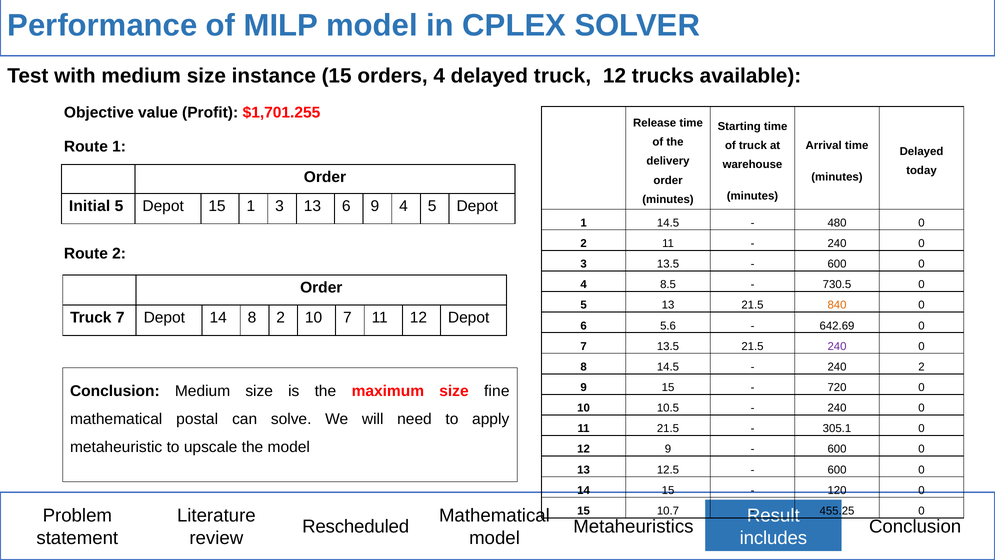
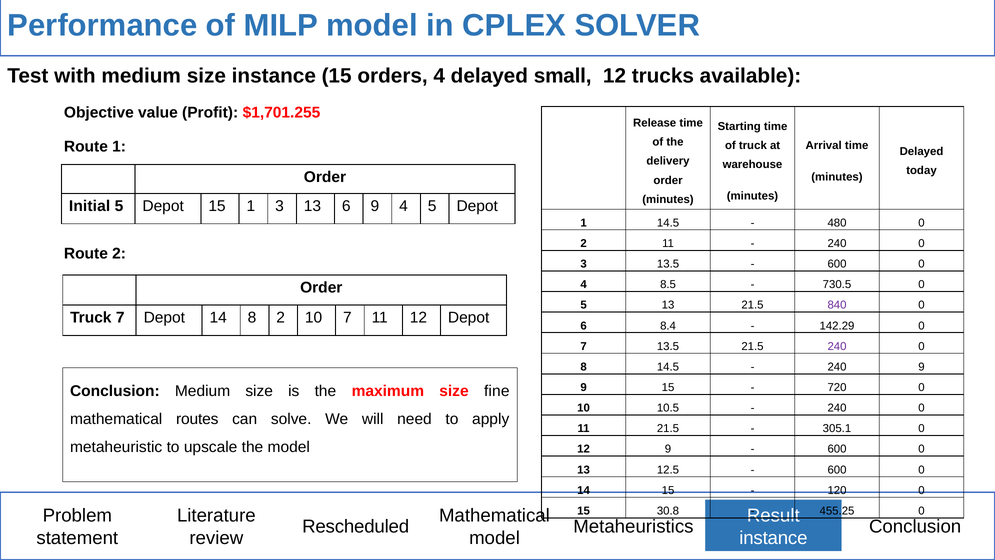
delayed truck: truck -> small (563, 76)
840 colour: orange -> purple (837, 305)
5.6: 5.6 -> 8.4 (668, 326)
642.69: 642.69 -> 142.29 (837, 326)
240 2: 2 -> 9 (922, 367)
postal: postal -> routes (197, 419)
10.7: 10.7 -> 30.8 (668, 511)
includes: includes -> instance (773, 538)
